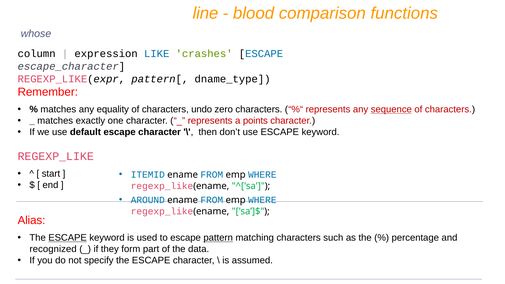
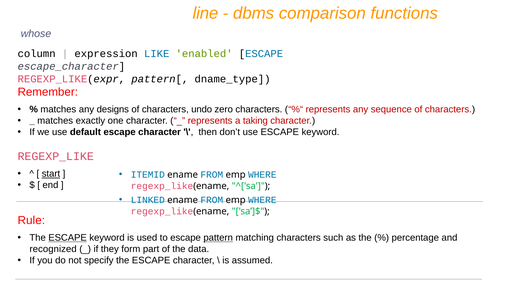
blood: blood -> dbms (254, 13)
crashes: crashes -> enabled (204, 54)
equality: equality -> designs (113, 110)
sequence underline: present -> none (391, 110)
points: points -> taking (255, 121)
start underline: none -> present (51, 174)
AROUND: AROUND -> LINKED (148, 200)
Alias: Alias -> Rule (31, 220)
